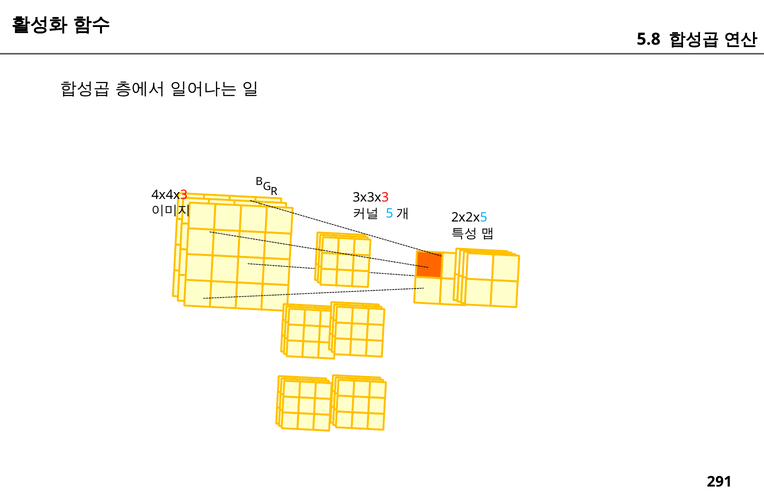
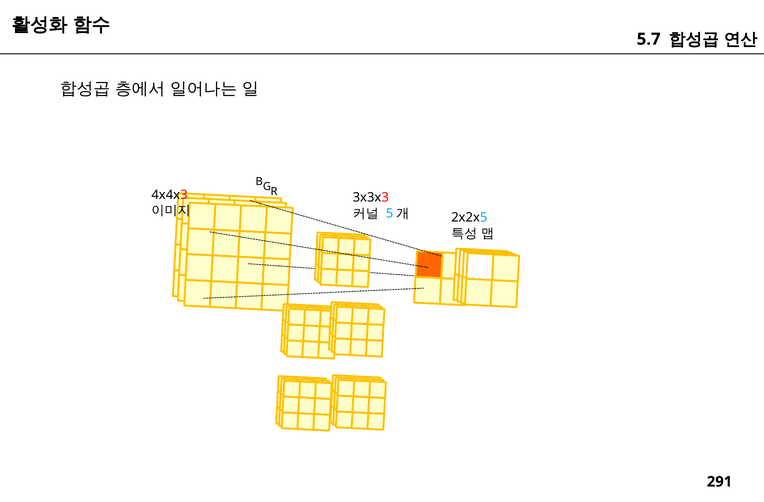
5.8: 5.8 -> 5.7 (649, 39)
